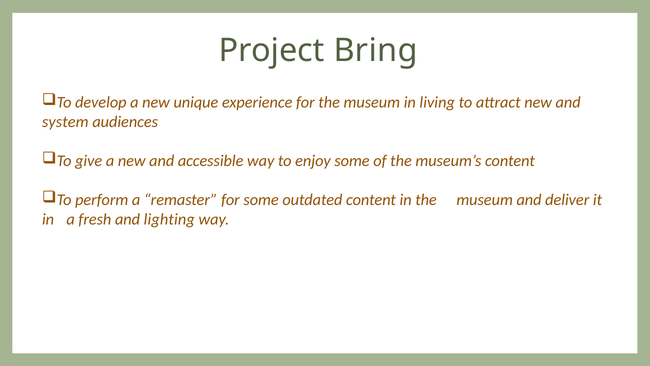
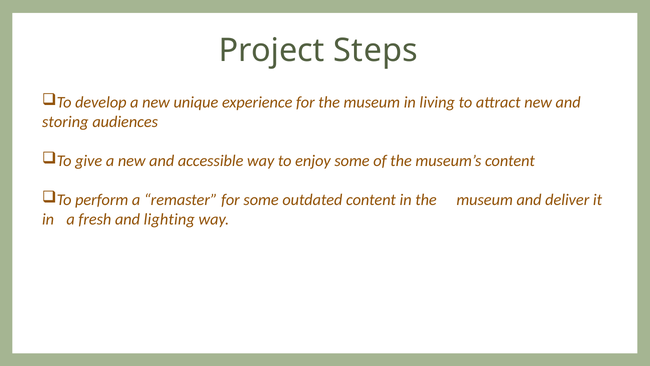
Bring: Bring -> Steps (376, 50)
system: system -> storing (65, 122)
